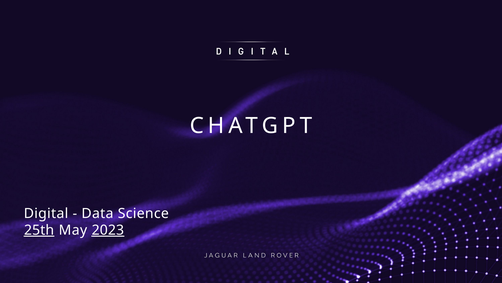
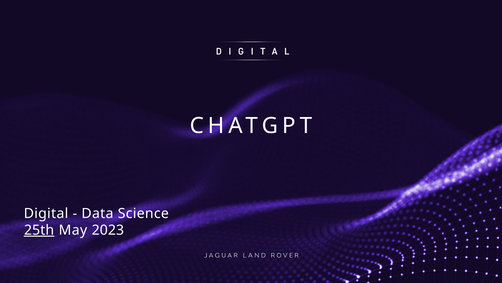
2023 underline: present -> none (108, 230)
